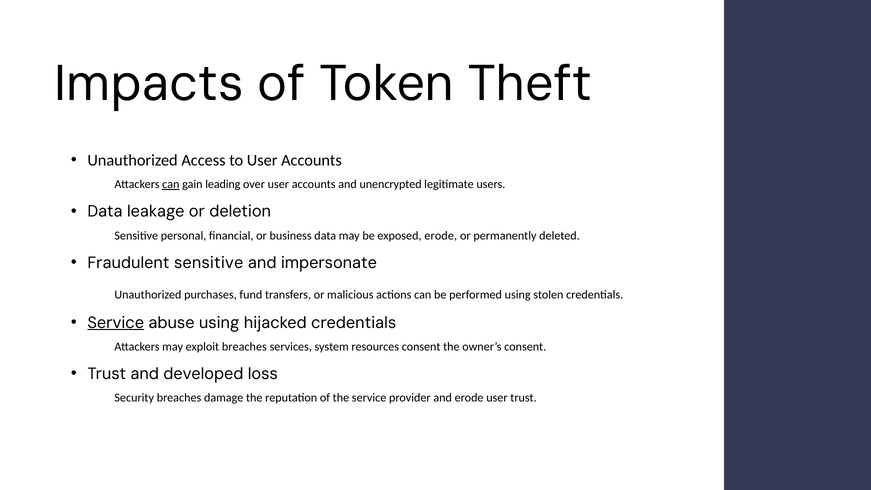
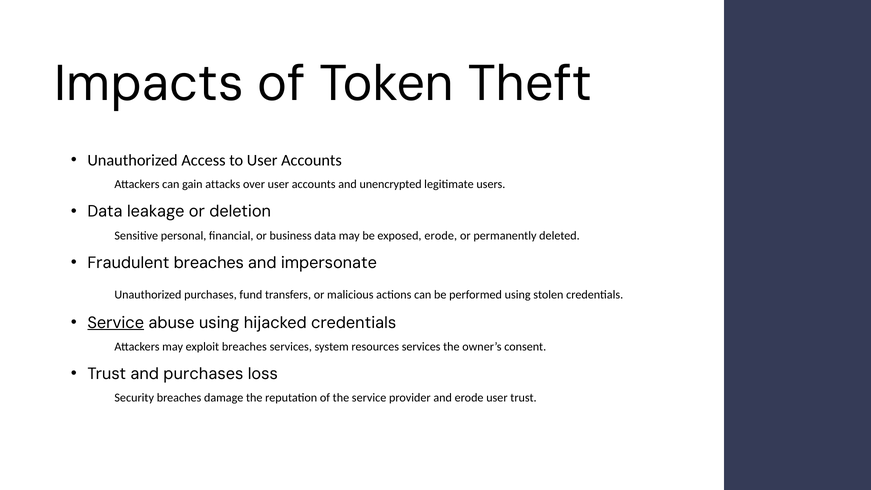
can underline: present -> none (171, 184)
leading: leading -> attacks (223, 184)
Fraudulent sensitive: sensitive -> breaches (209, 263)
resources consent: consent -> services (421, 347)
and developed: developed -> purchases (203, 374)
